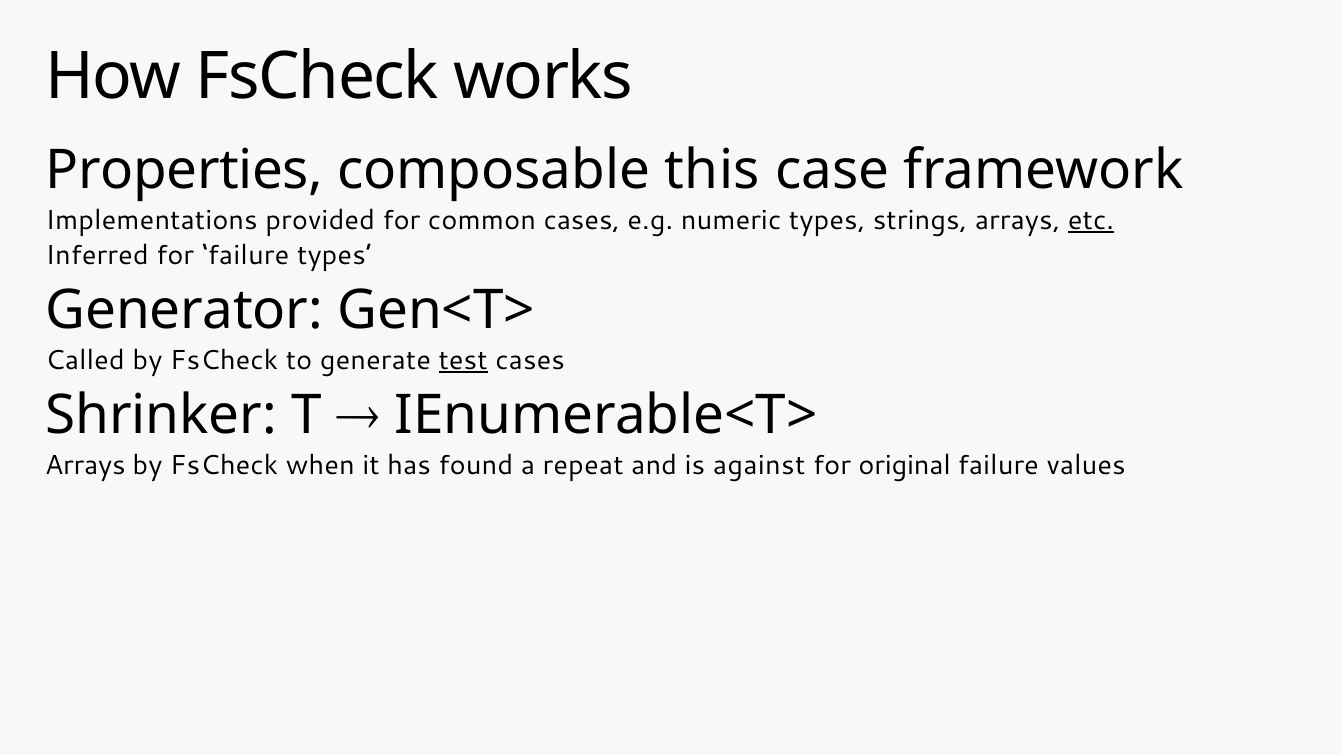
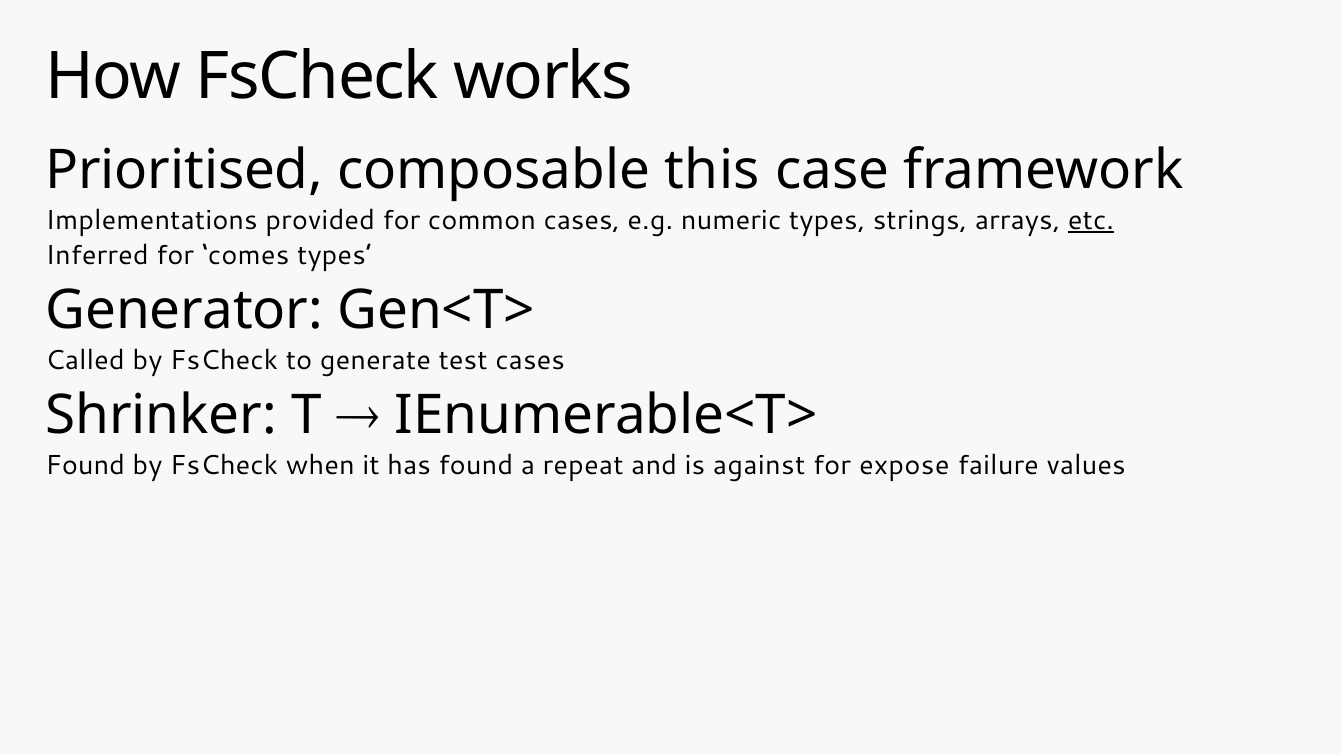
Properties: Properties -> Prioritised (184, 170)
for failure: failure -> comes (246, 255)
test underline: present -> none (463, 360)
Arrays: Arrays -> Found (85, 466)
original: original -> expose (904, 466)
